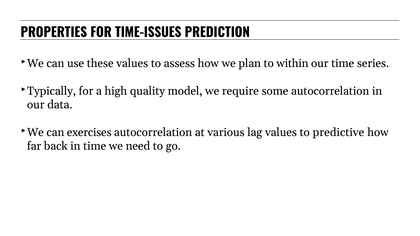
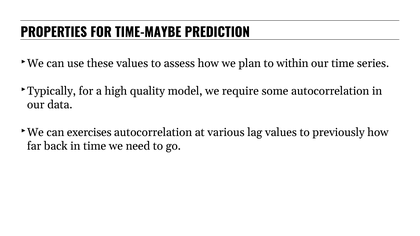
TIME-ISSUES: TIME-ISSUES -> TIME-MAYBE (148, 33)
predictive: predictive -> previously (339, 132)
